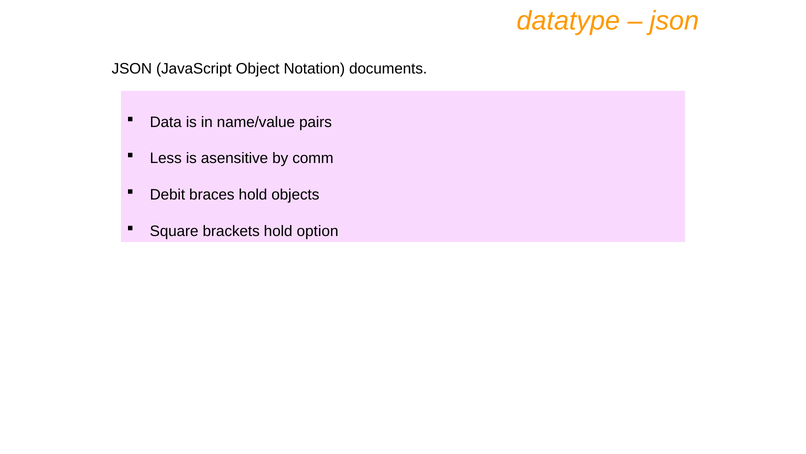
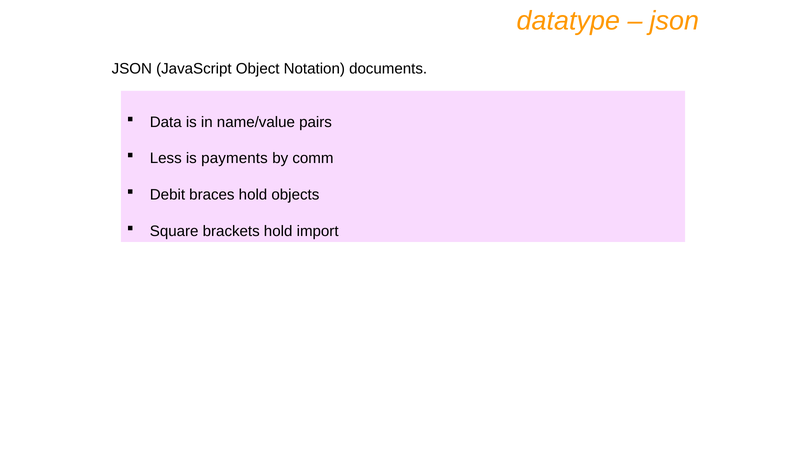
asensitive: asensitive -> payments (234, 158)
option: option -> import (318, 231)
